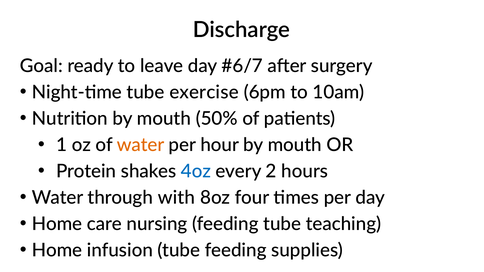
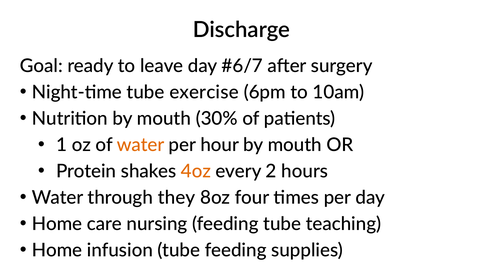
50%: 50% -> 30% (217, 119)
4oz colour: blue -> orange (196, 171)
with: with -> they (176, 198)
